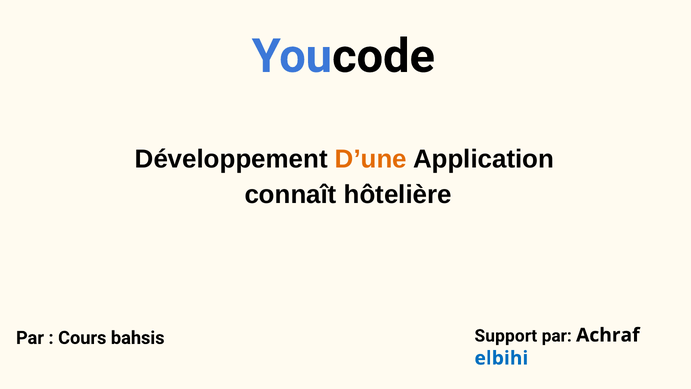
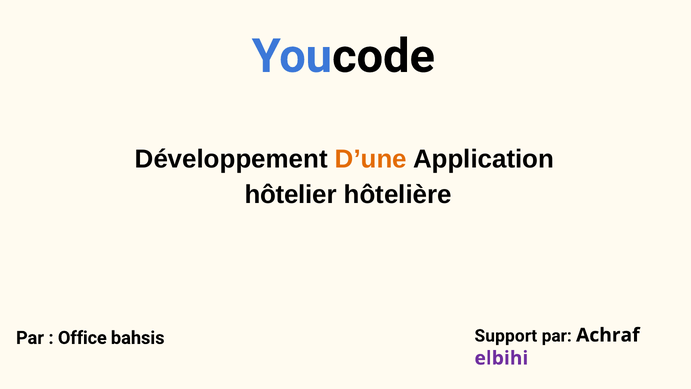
connaît: connaît -> hôtelier (291, 195)
Cours: Cours -> Office (82, 338)
elbihi colour: blue -> purple (501, 358)
